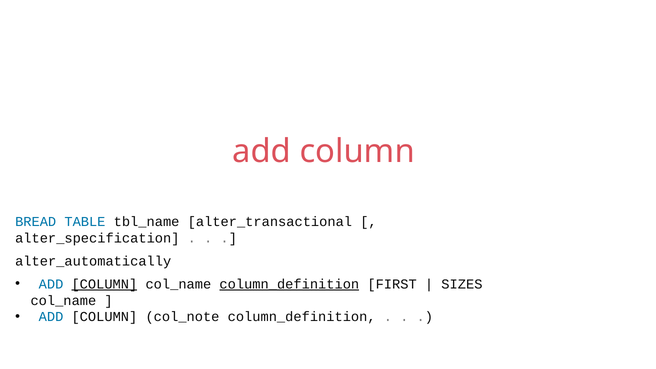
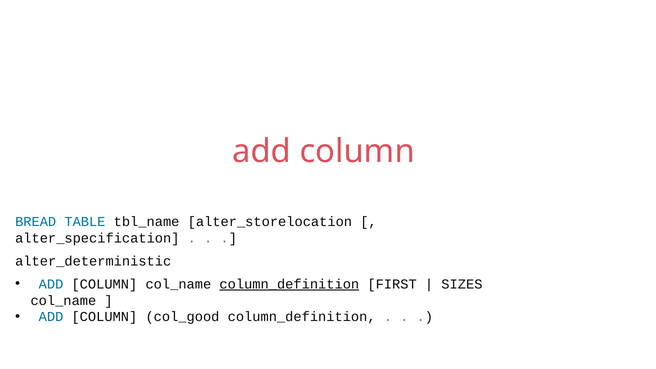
alter_transactional: alter_transactional -> alter_storelocation (270, 222)
alter_automatically: alter_automatically -> alter_deterministic (93, 261)
COLUMN underline: present -> none (104, 284)
col_note: col_note -> col_good (182, 317)
